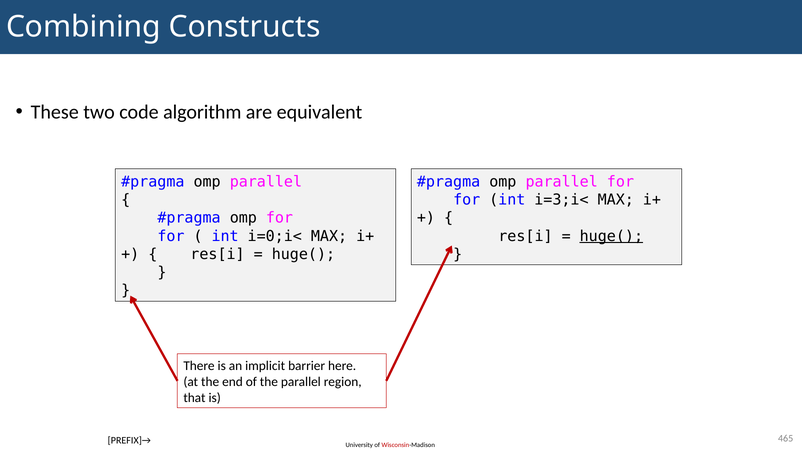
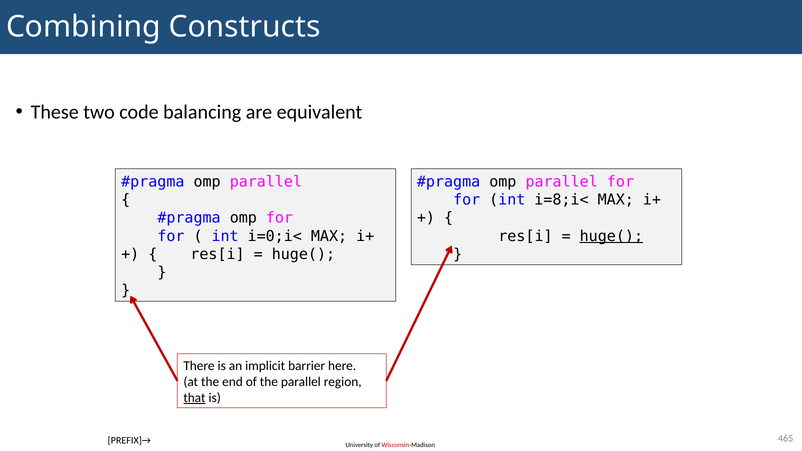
algorithm: algorithm -> balancing (202, 112)
i=3;i<: i=3;i< -> i=8;i< (561, 200)
that underline: none -> present (194, 398)
